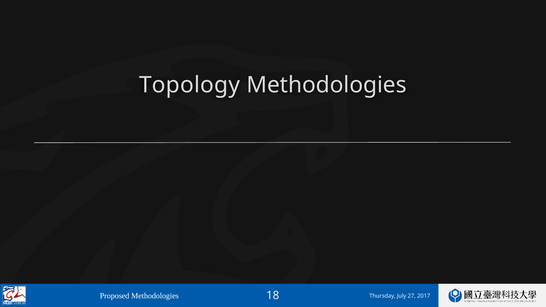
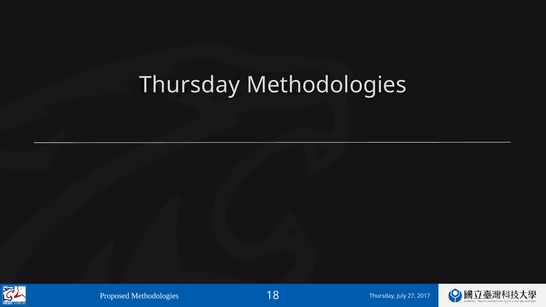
Topology: Topology -> Thursday (190, 85)
